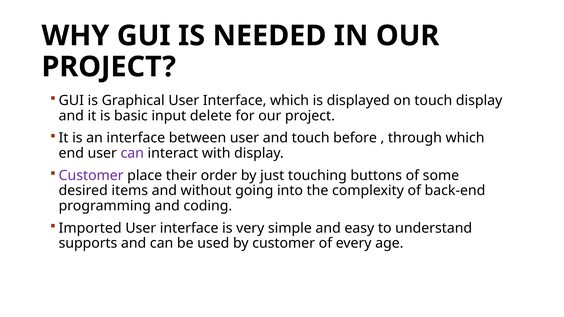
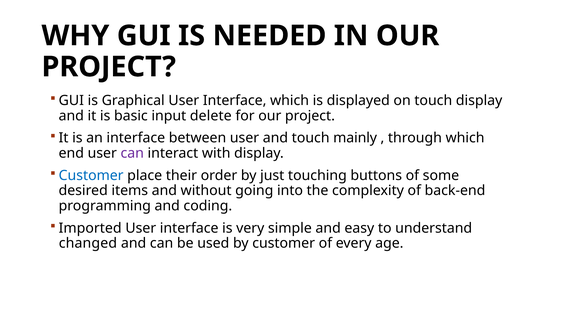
before: before -> mainly (355, 138)
Customer colour: purple -> blue (91, 176)
supports: supports -> changed (88, 243)
